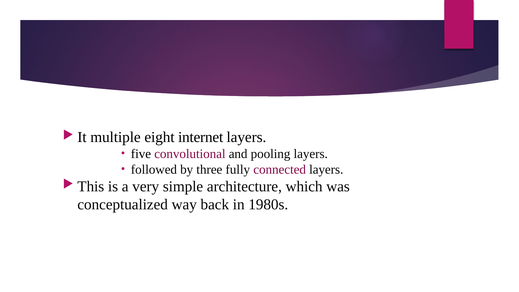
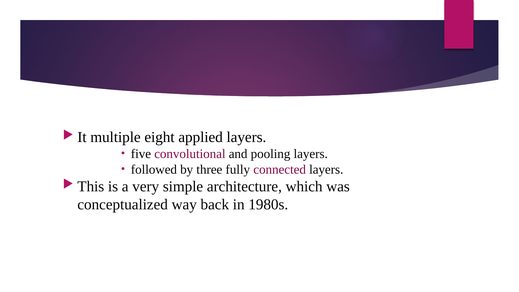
internet: internet -> applied (201, 137)
